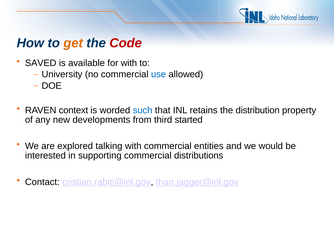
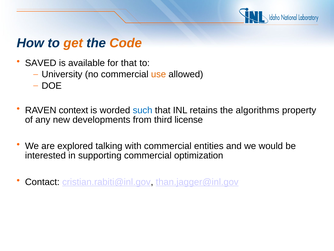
Code colour: red -> orange (126, 43)
for with: with -> that (129, 63)
use colour: blue -> orange (159, 74)
distribution: distribution -> algorithms (258, 110)
started: started -> license (189, 120)
distributions: distributions -> optimization (199, 155)
